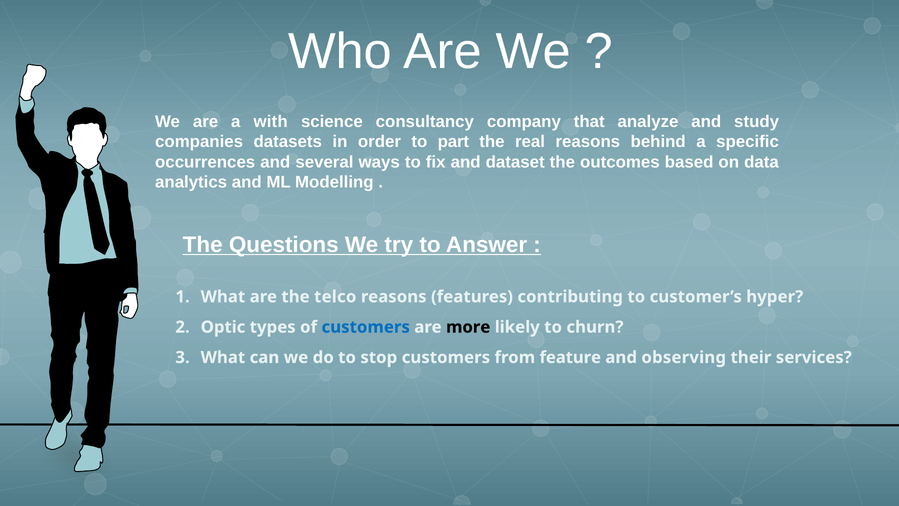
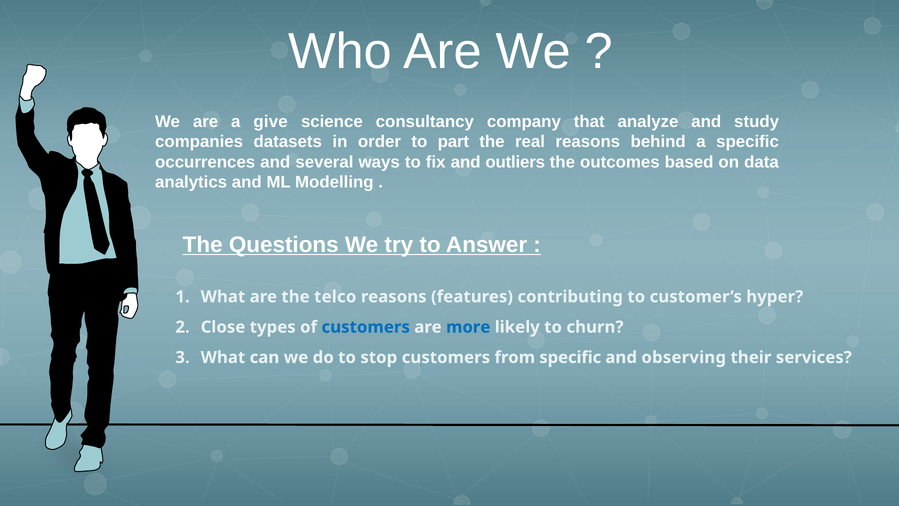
with: with -> give (271, 122)
dataset: dataset -> outliers (515, 162)
Optic: Optic -> Close (223, 327)
more colour: black -> blue (468, 327)
from feature: feature -> specific (570, 357)
